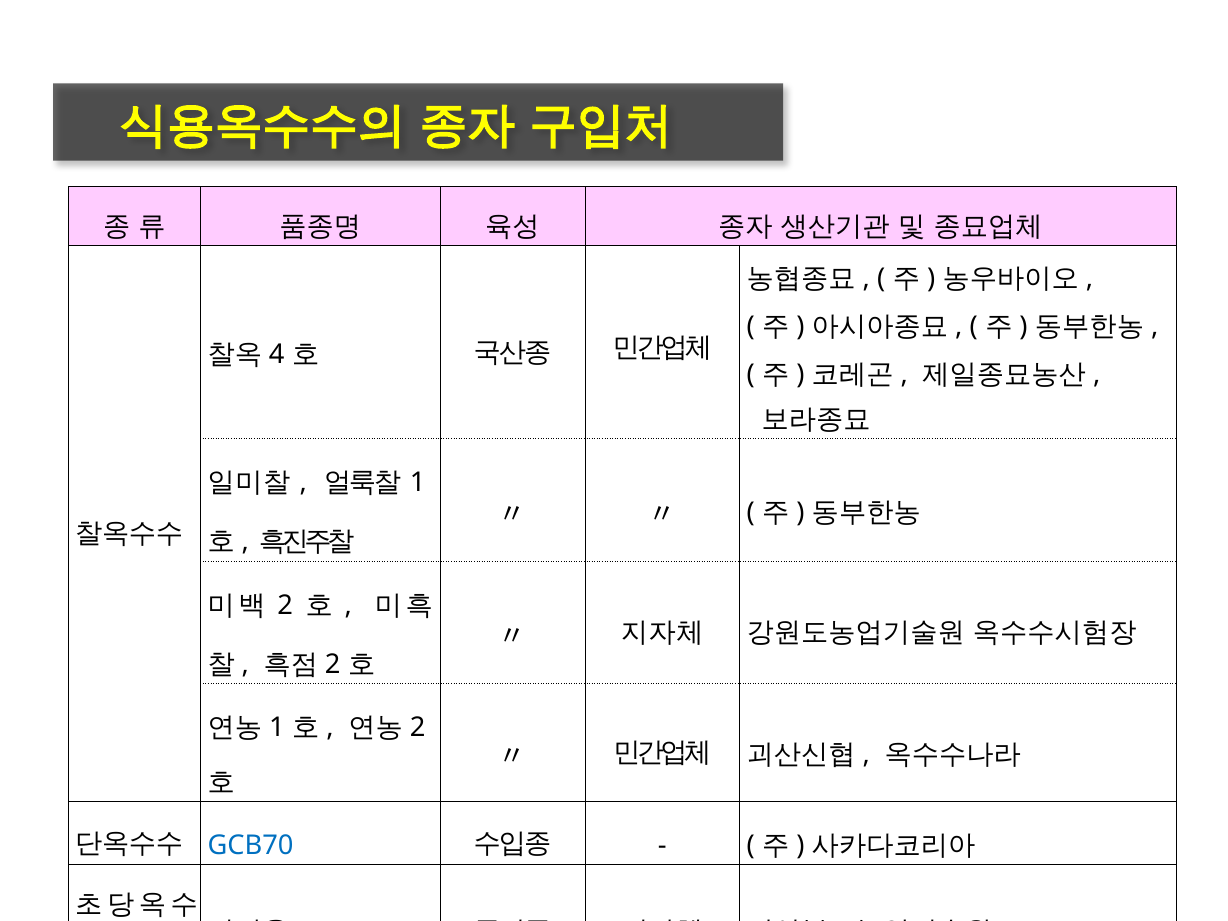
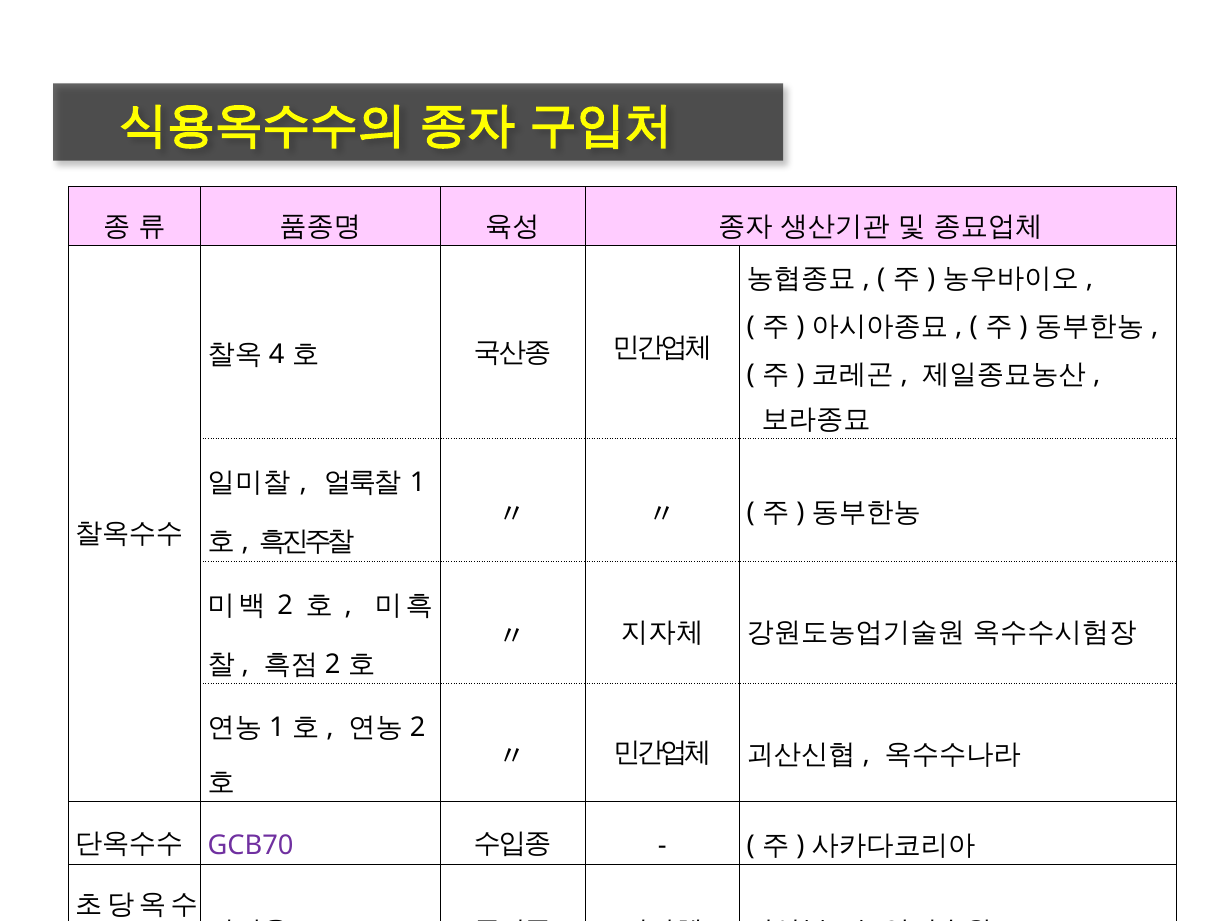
GCB70 colour: blue -> purple (251, 846)
